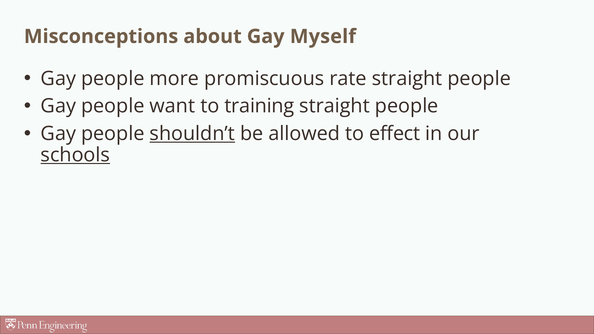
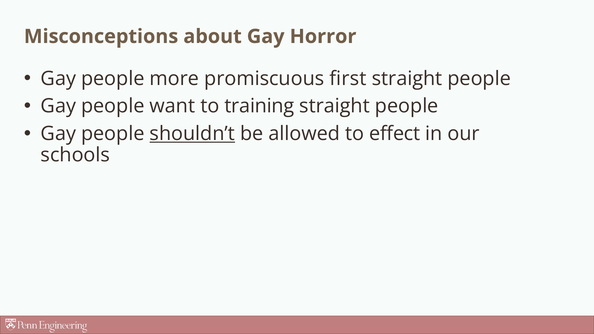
Myself: Myself -> Horror (323, 36)
rate: rate -> first (348, 79)
schools underline: present -> none (75, 155)
